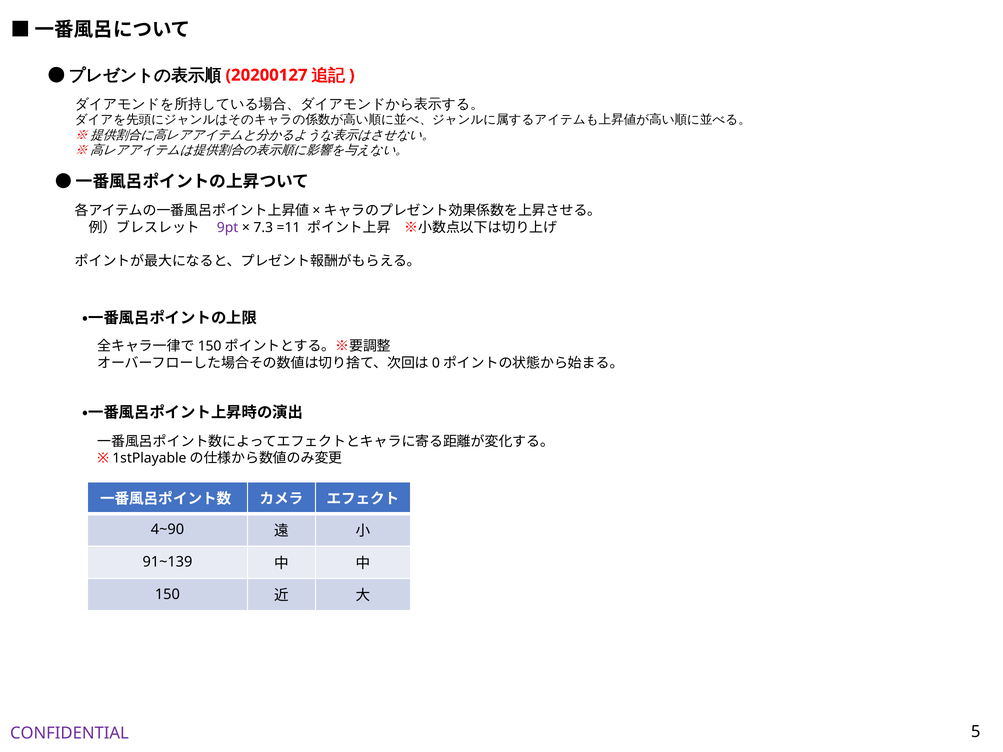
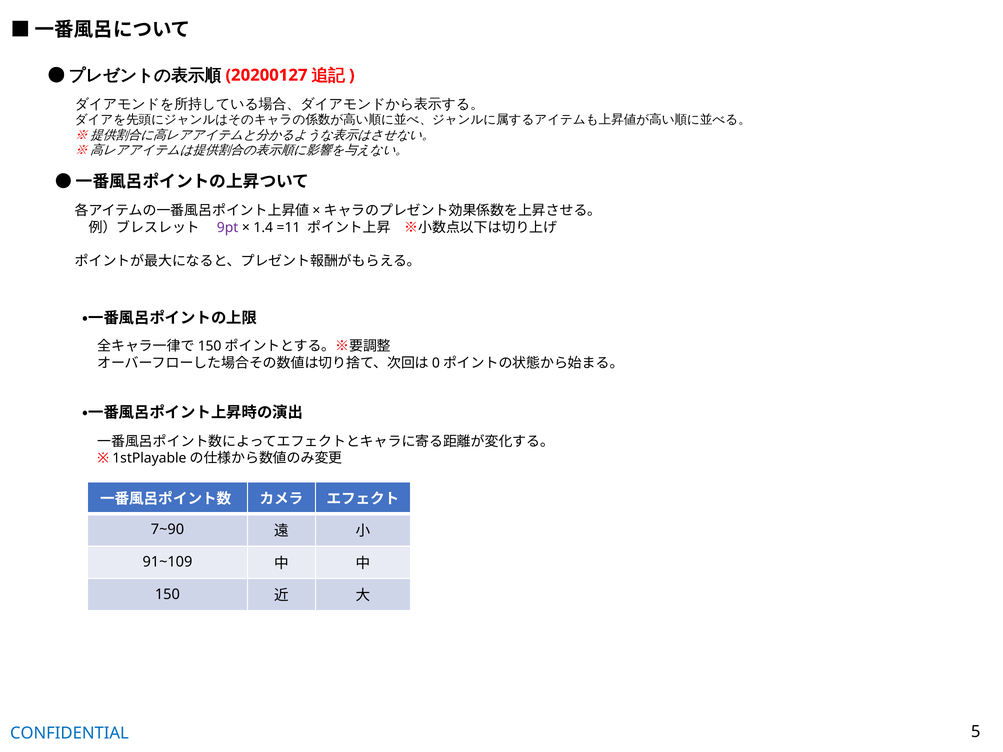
7.3: 7.3 -> 1.4 (263, 228)
4~90: 4~90 -> 7~90 (167, 530)
91~139: 91~139 -> 91~109 (167, 562)
CONFIDENTIAL colour: purple -> blue (69, 733)
